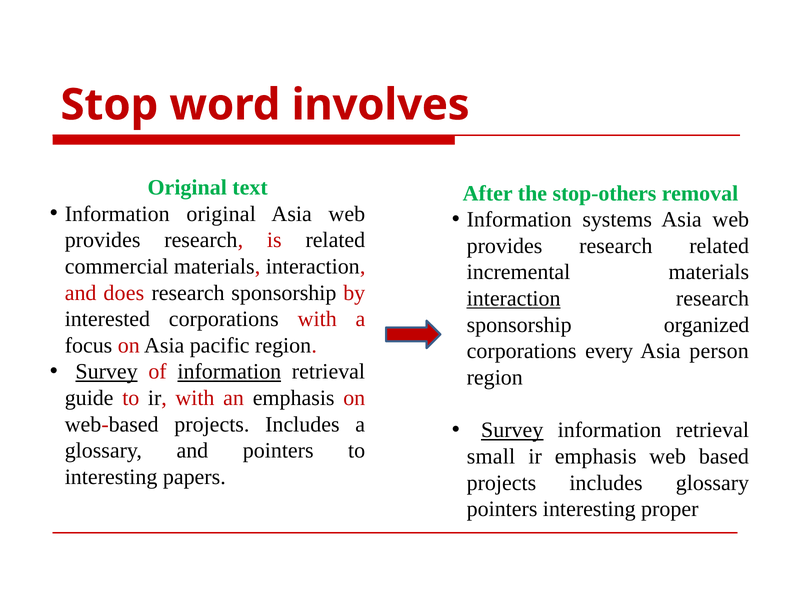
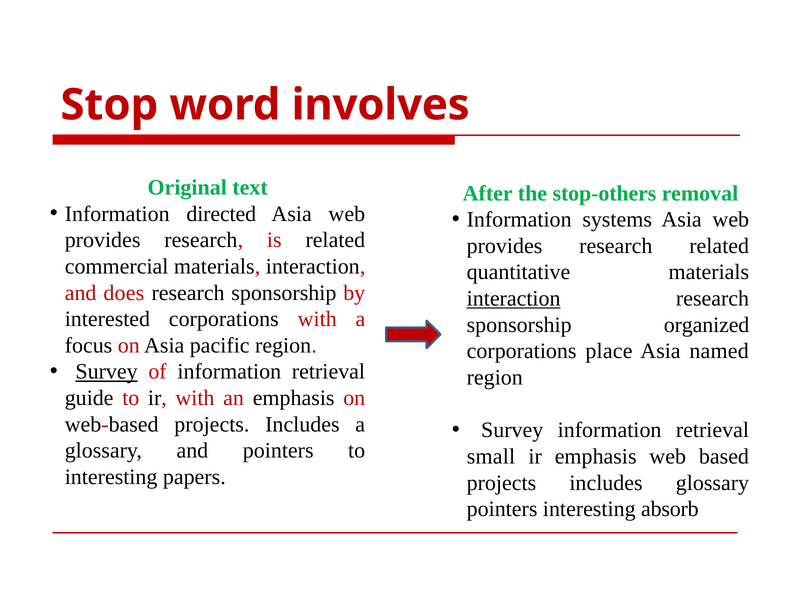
Information original: original -> directed (221, 214)
incremental: incremental -> quantitative (519, 272)
every: every -> place (609, 352)
person: person -> named (719, 352)
information underline: present -> none (229, 372)
Survey underline: present -> none (512, 431)
proper: proper -> absorb (670, 510)
